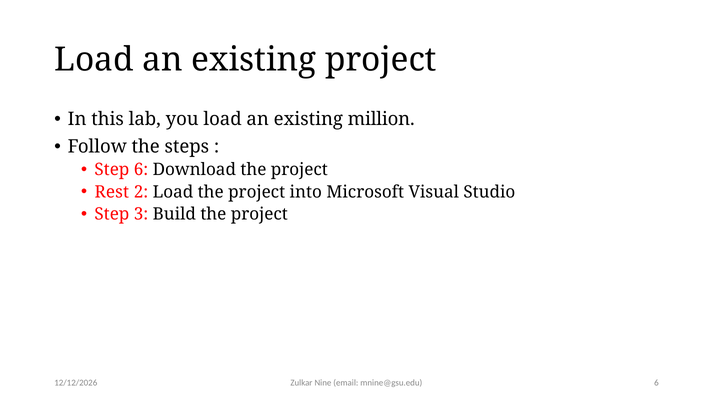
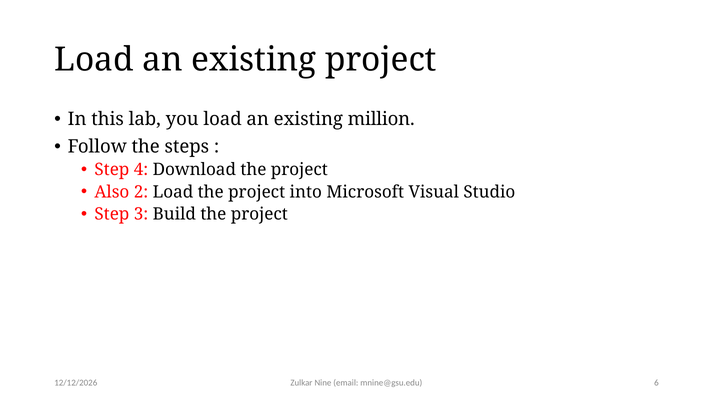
Step 6: 6 -> 4 (141, 170)
Rest: Rest -> Also (112, 192)
